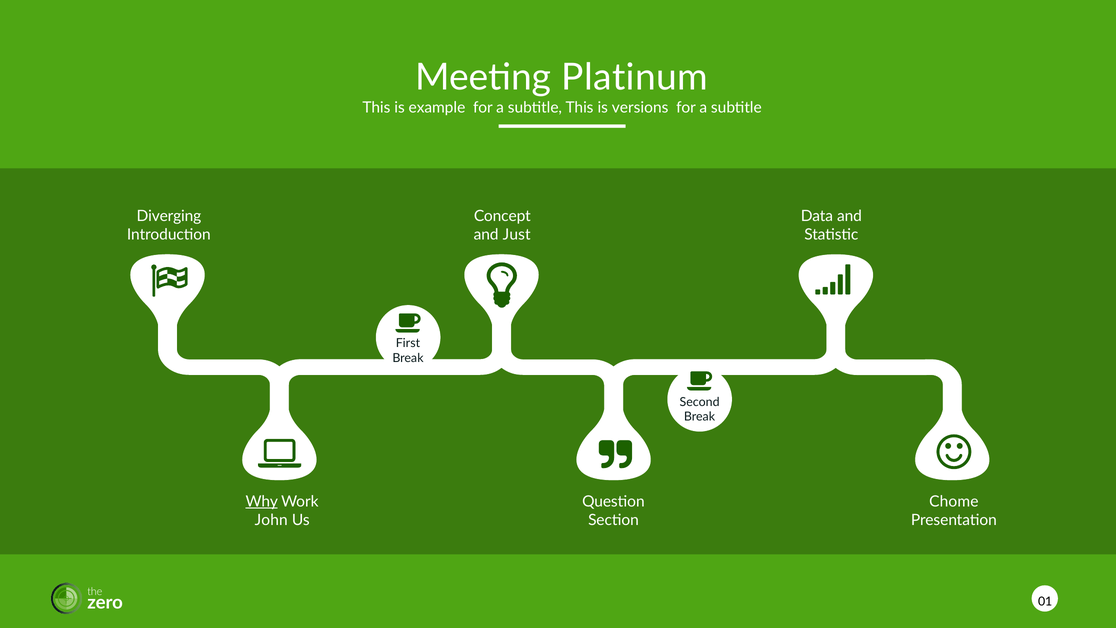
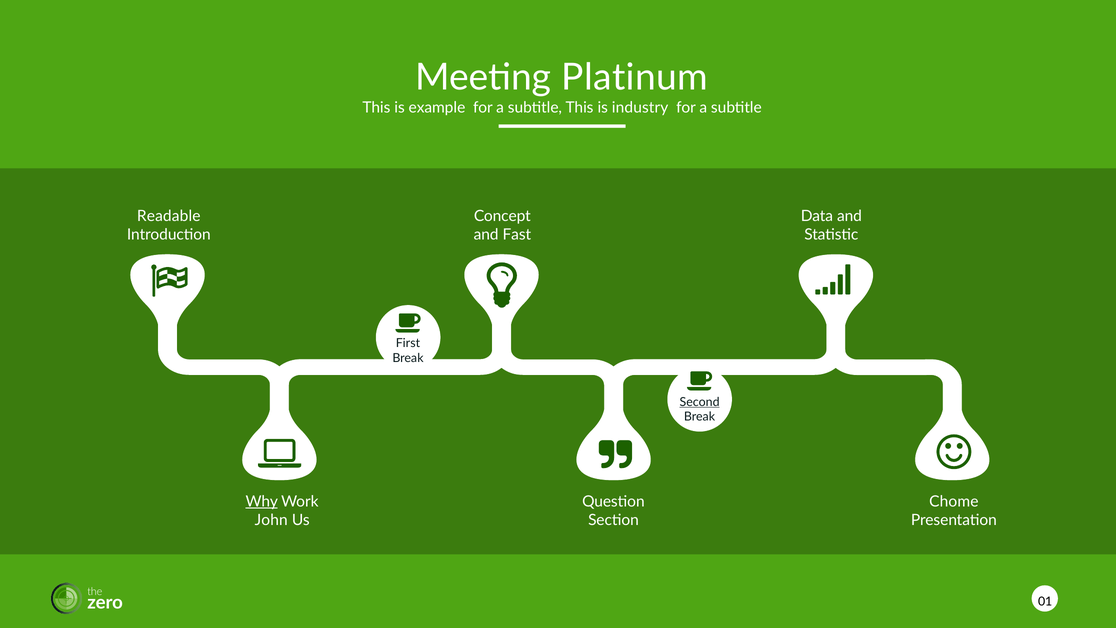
versions: versions -> industry (640, 108)
Diverging: Diverging -> Readable (169, 216)
Just: Just -> Fast (517, 235)
Second underline: none -> present (700, 402)
